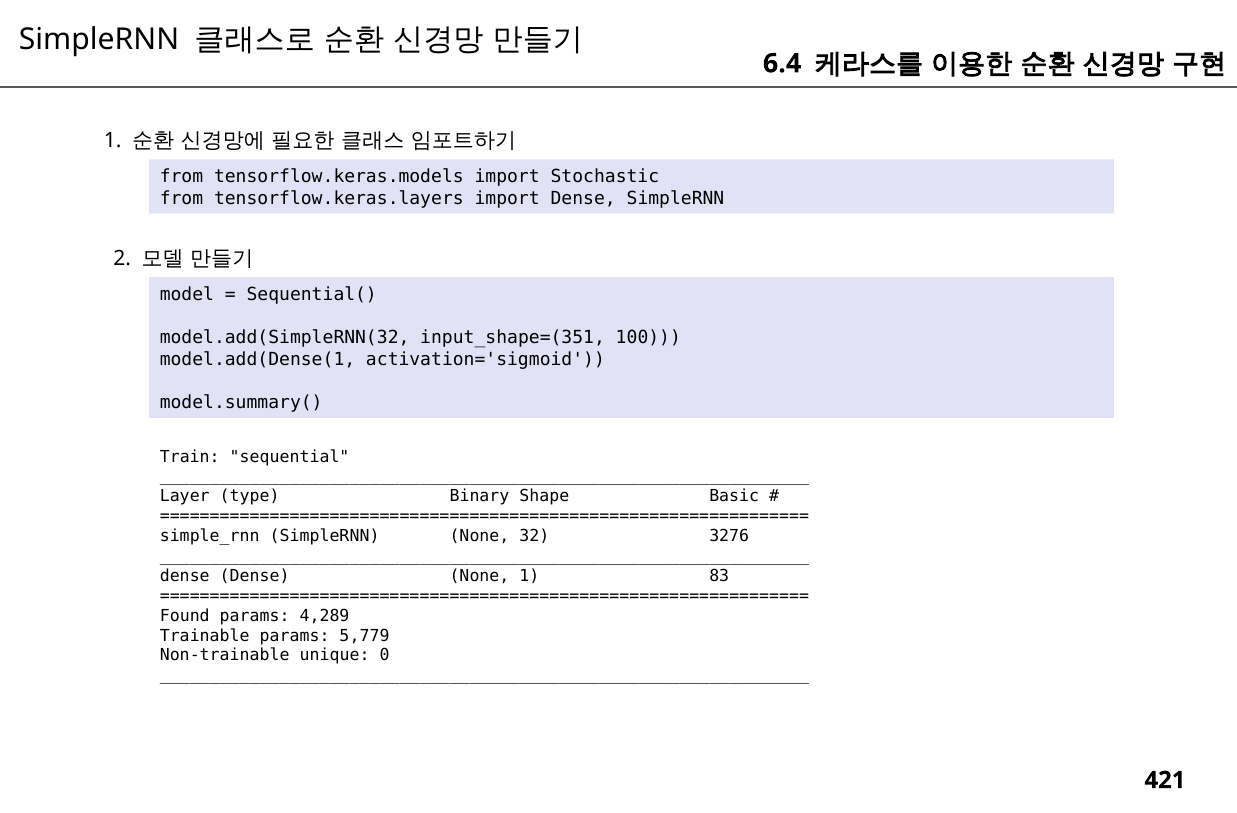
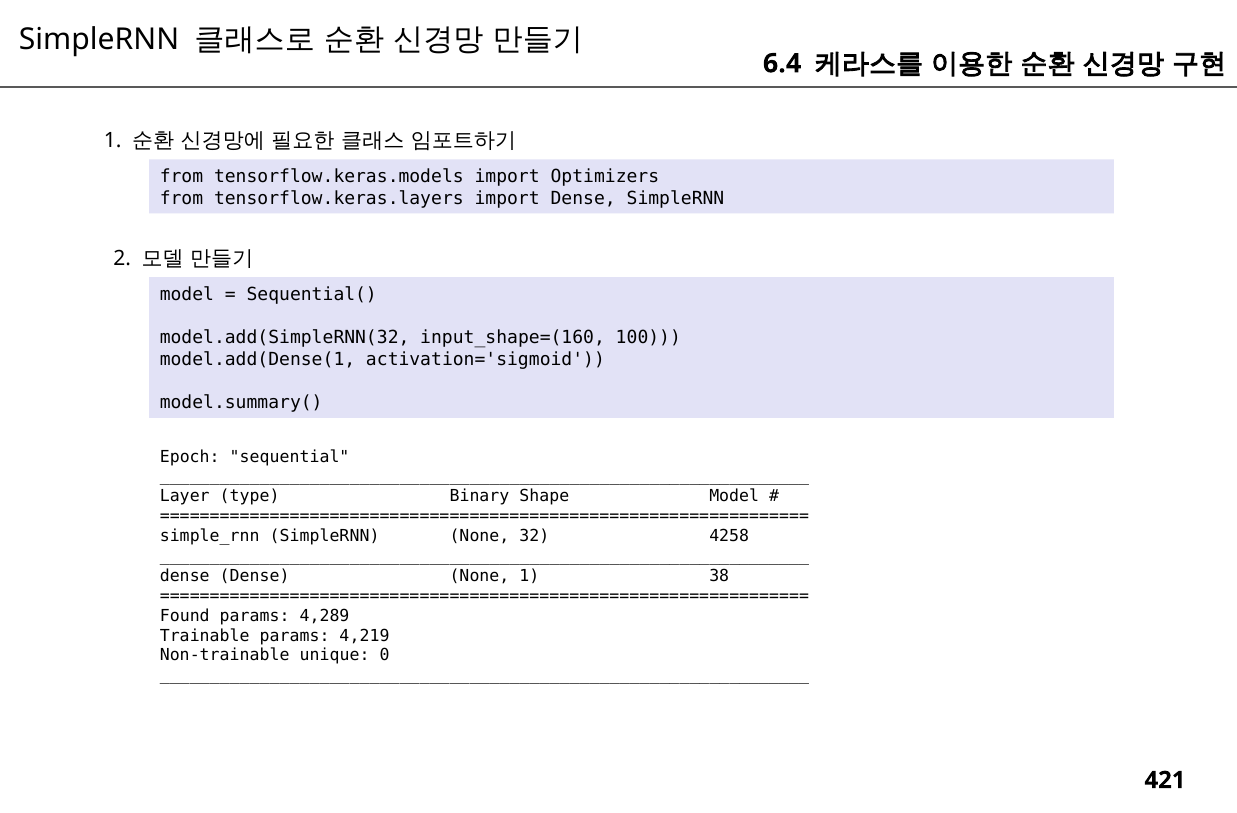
Stochastic: Stochastic -> Optimizers (605, 177)
input_shape=(351: input_shape=(351 -> input_shape=(160 (513, 338)
Train: Train -> Epoch (190, 456)
Shape Basic: Basic -> Model (734, 496)
3276: 3276 -> 4258 (729, 536)
83: 83 -> 38 (719, 576)
5,779: 5,779 -> 4,219 (364, 635)
